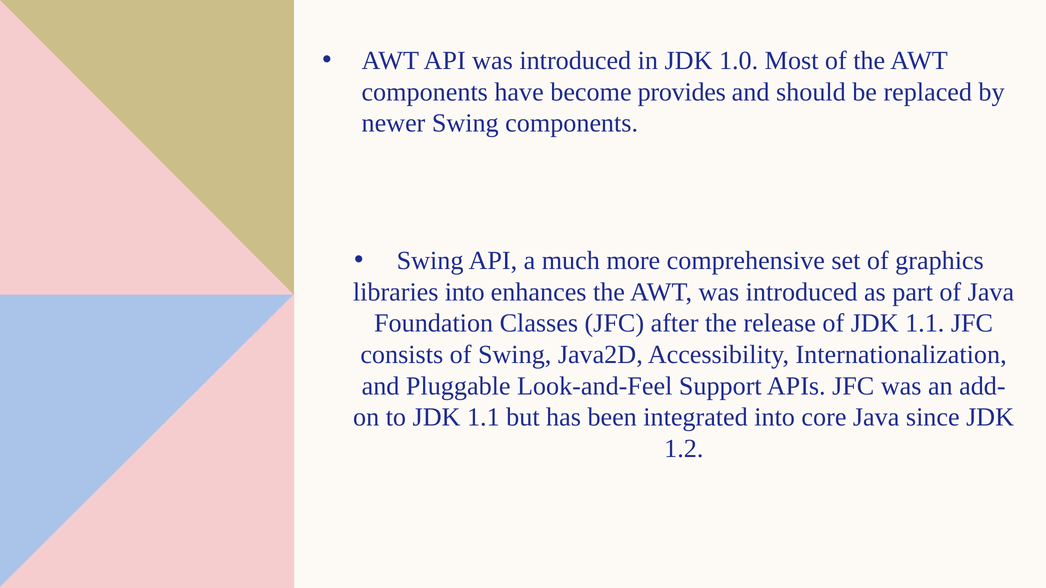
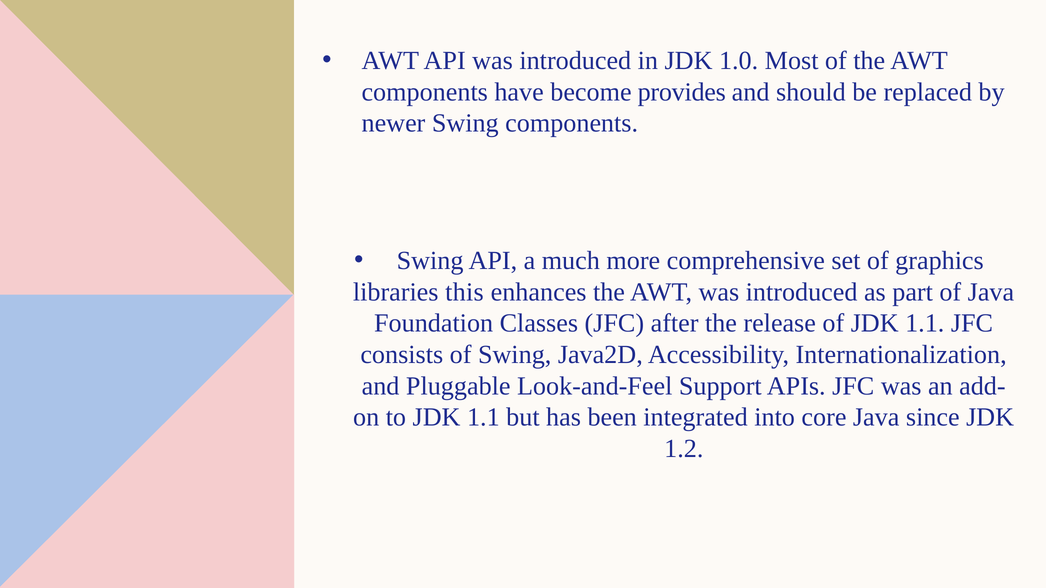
libraries into: into -> this (464, 292)
